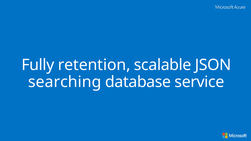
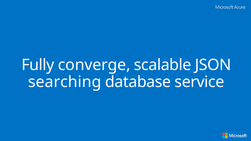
retention: retention -> converge (94, 65)
